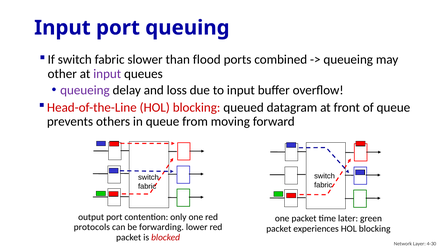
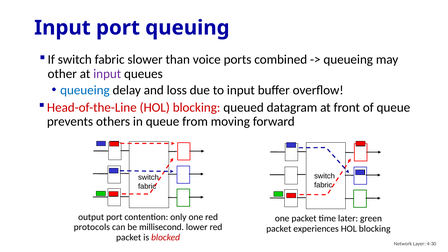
flood: flood -> voice (207, 60)
queueing colour: purple -> blue (85, 90)
forwarding: forwarding -> millisecond (162, 227)
